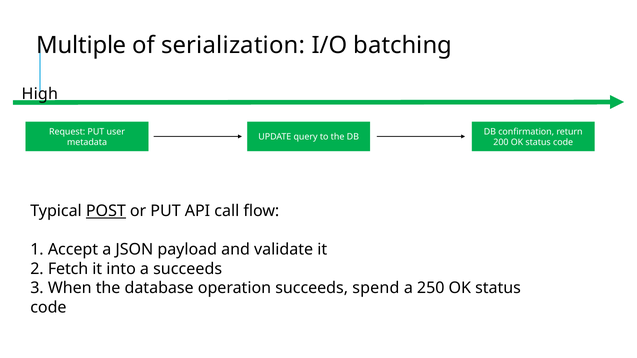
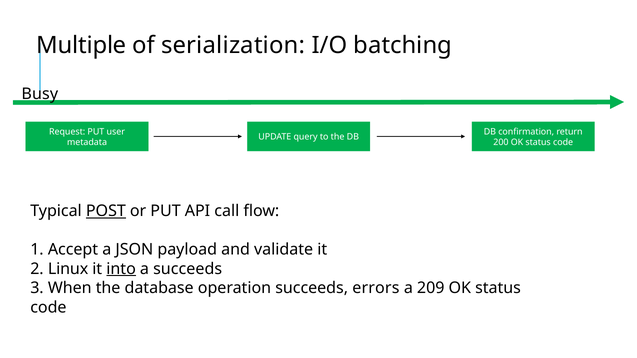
High: High -> Busy (40, 94)
Fetch: Fetch -> Linux (68, 269)
into underline: none -> present (121, 269)
spend: spend -> errors (376, 288)
250: 250 -> 209 (431, 288)
